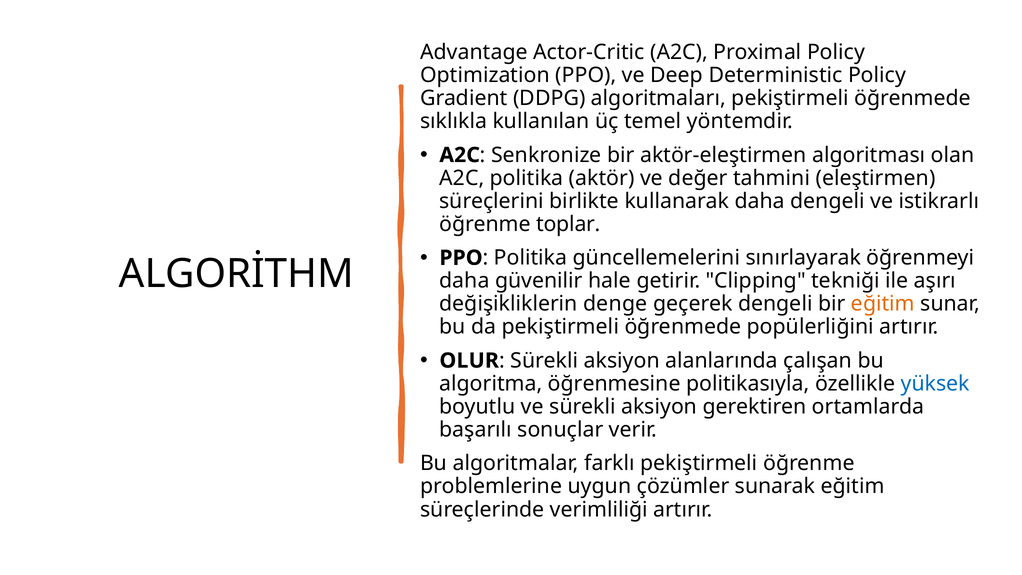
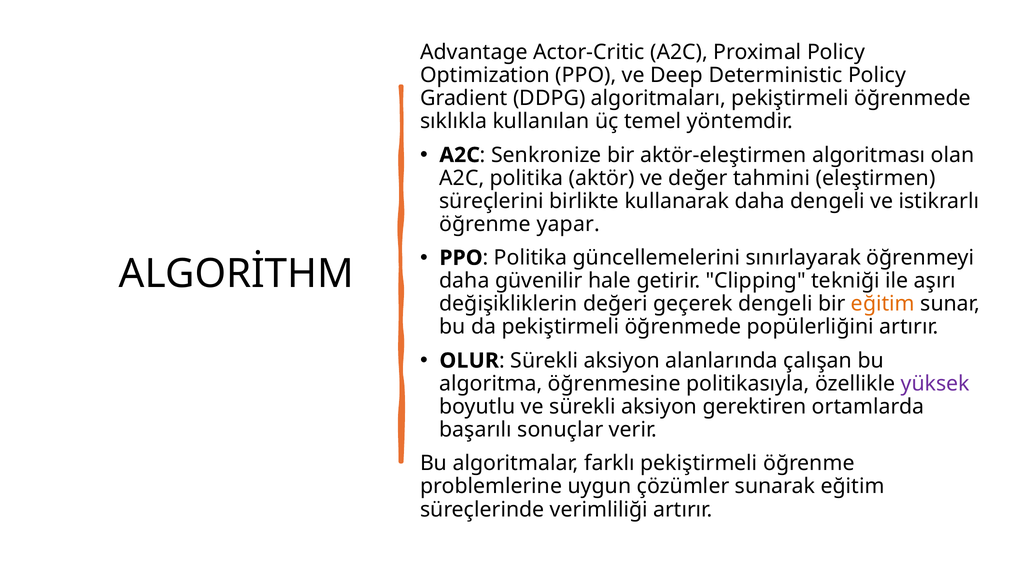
toplar: toplar -> yapar (568, 224)
denge: denge -> değeri (615, 304)
yüksek colour: blue -> purple (935, 384)
